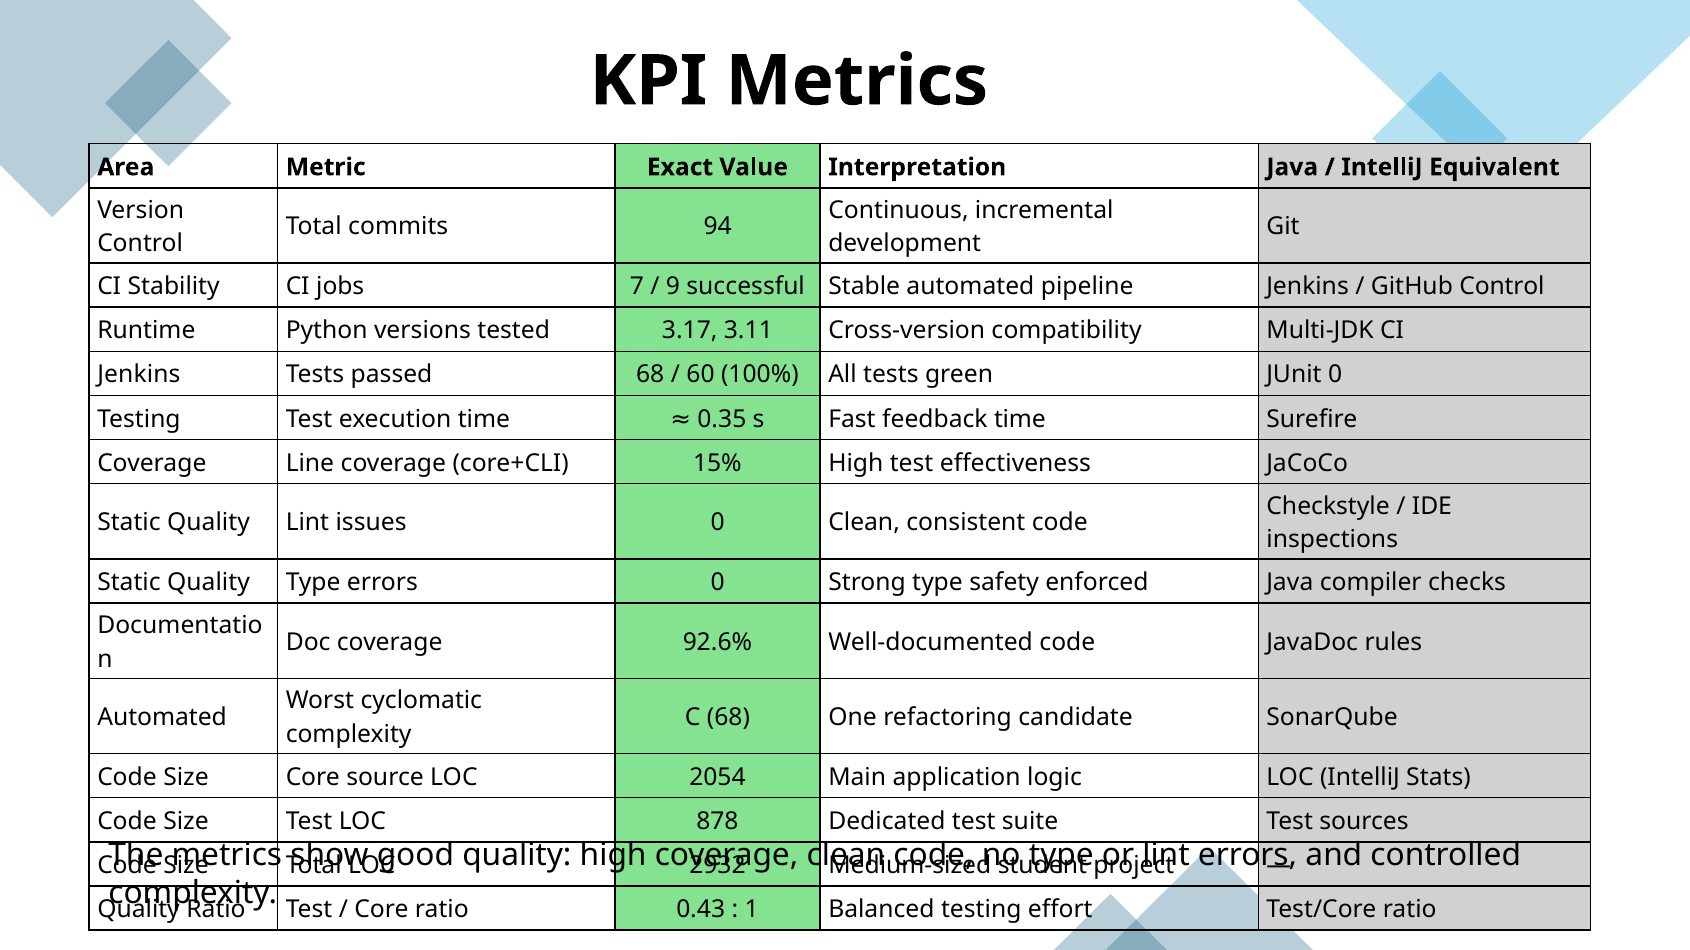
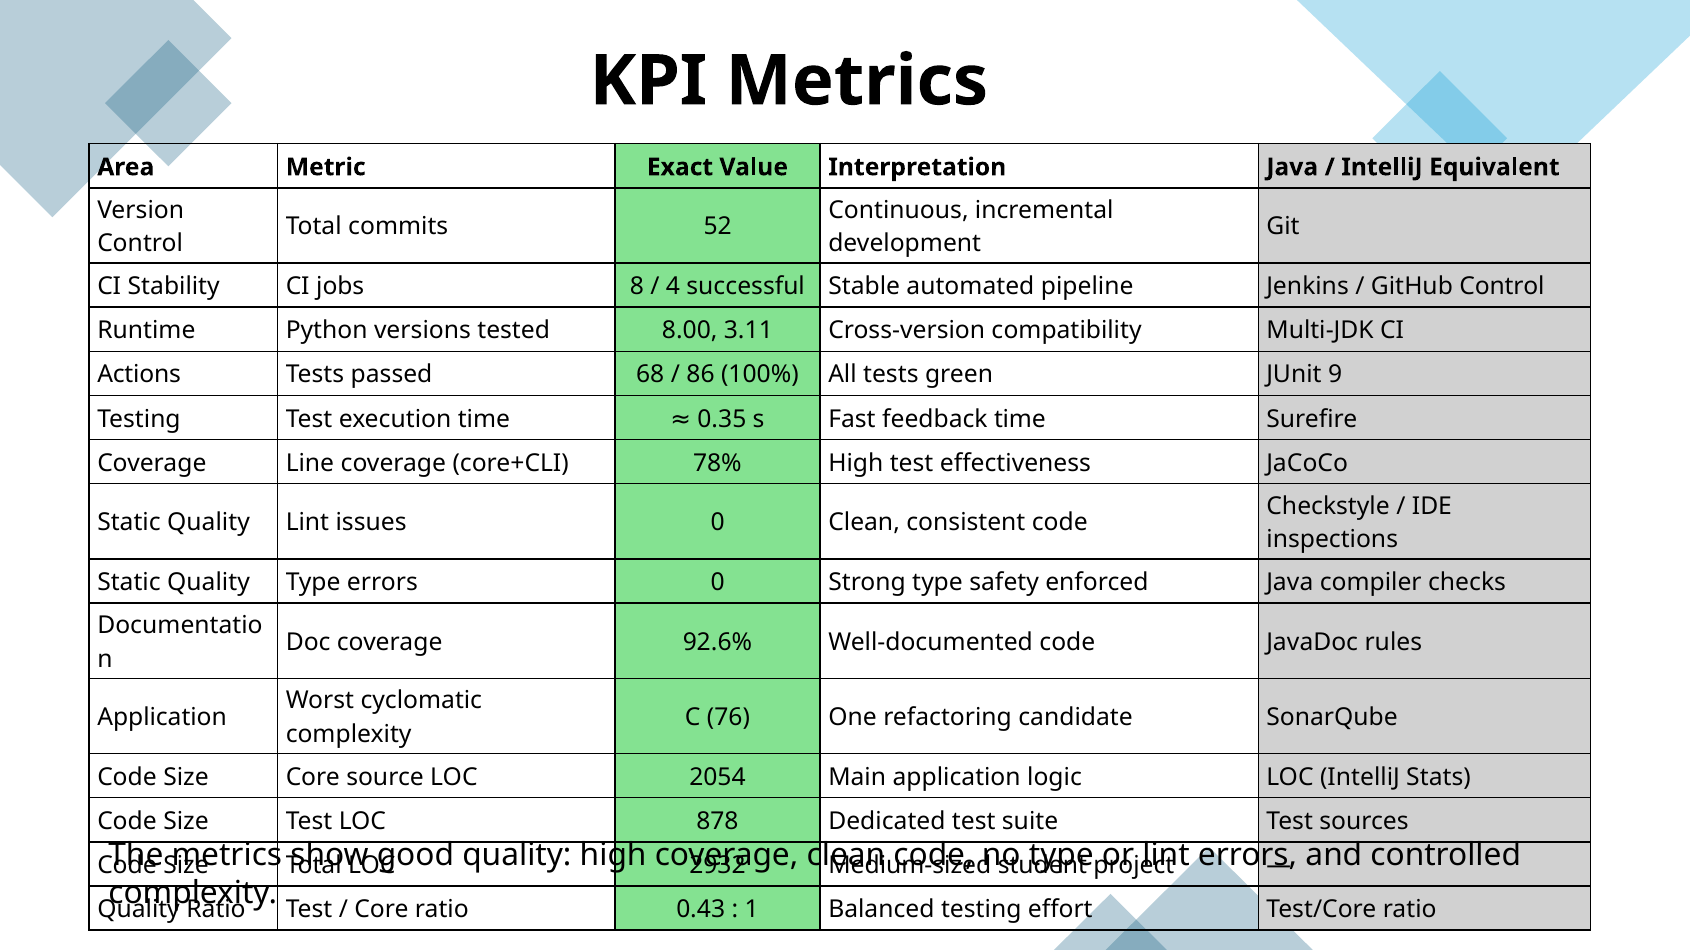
94: 94 -> 52 (718, 227)
7: 7 -> 8 (637, 287)
9: 9 -> 4 (673, 287)
3.17: 3.17 -> 8.00 (690, 331)
Jenkins: Jenkins -> Actions (139, 375)
60: 60 -> 86 (701, 375)
JUnit 0: 0 -> 9 (1335, 375)
15%: 15% -> 78% (717, 463)
Automated: Automated -> Application (162, 718)
C 68: 68 -> 76 (728, 718)
